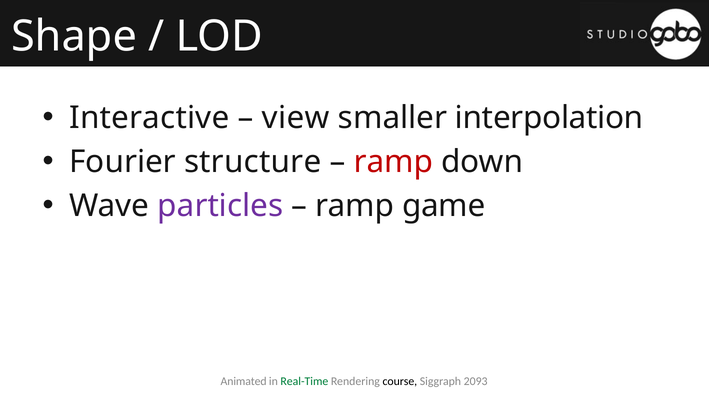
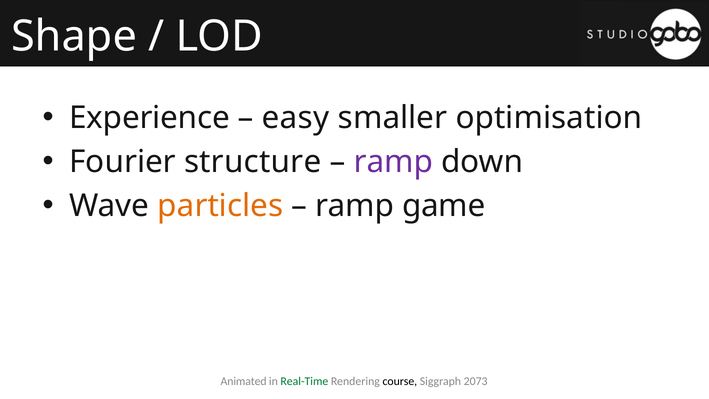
Interactive: Interactive -> Experience (149, 118)
view: view -> easy (296, 118)
interpolation: interpolation -> optimisation (549, 118)
ramp colour: red -> purple (393, 162)
particles colour: purple -> orange (220, 206)
2093: 2093 -> 2073 (476, 381)
